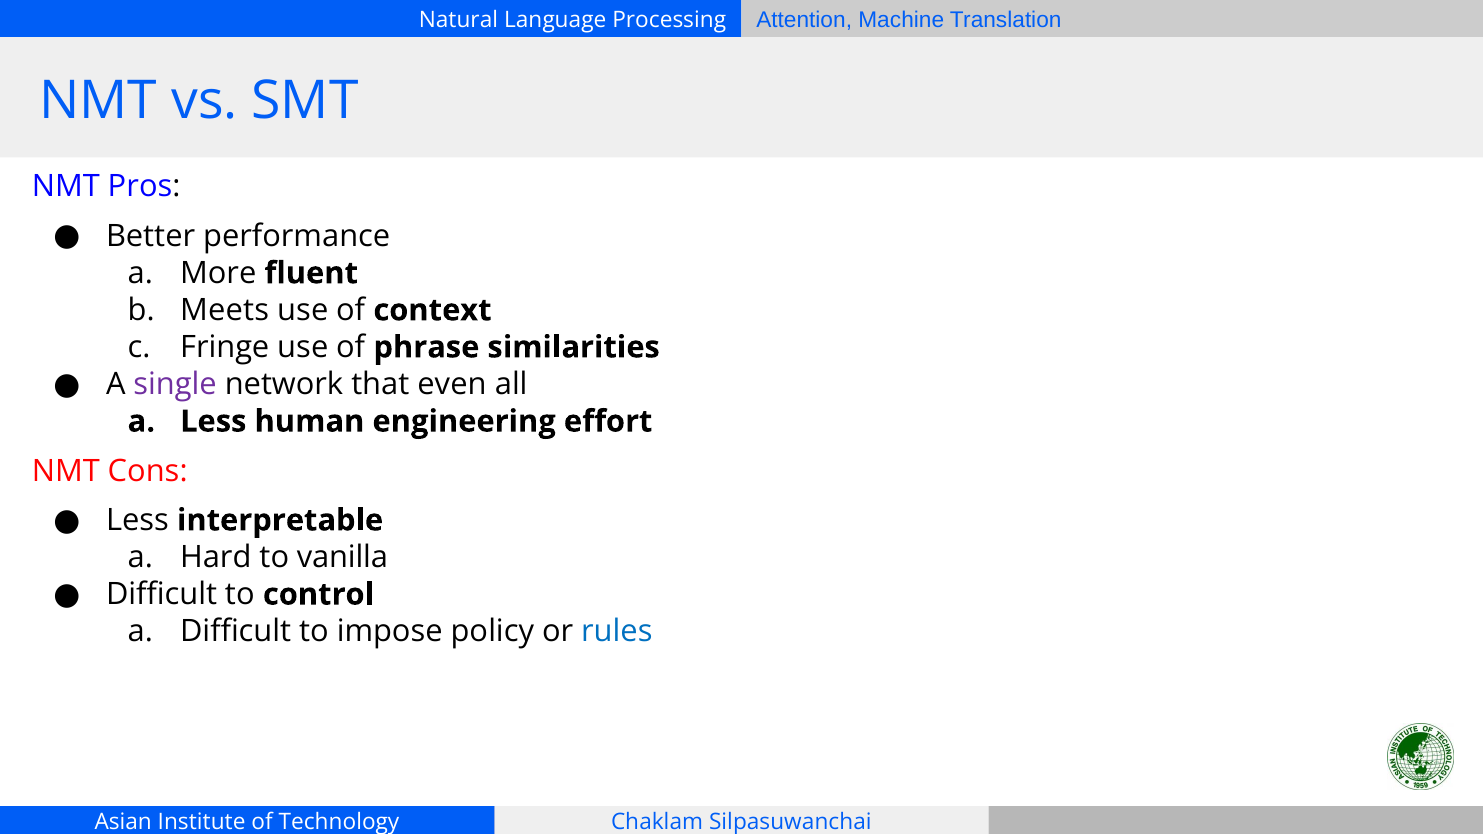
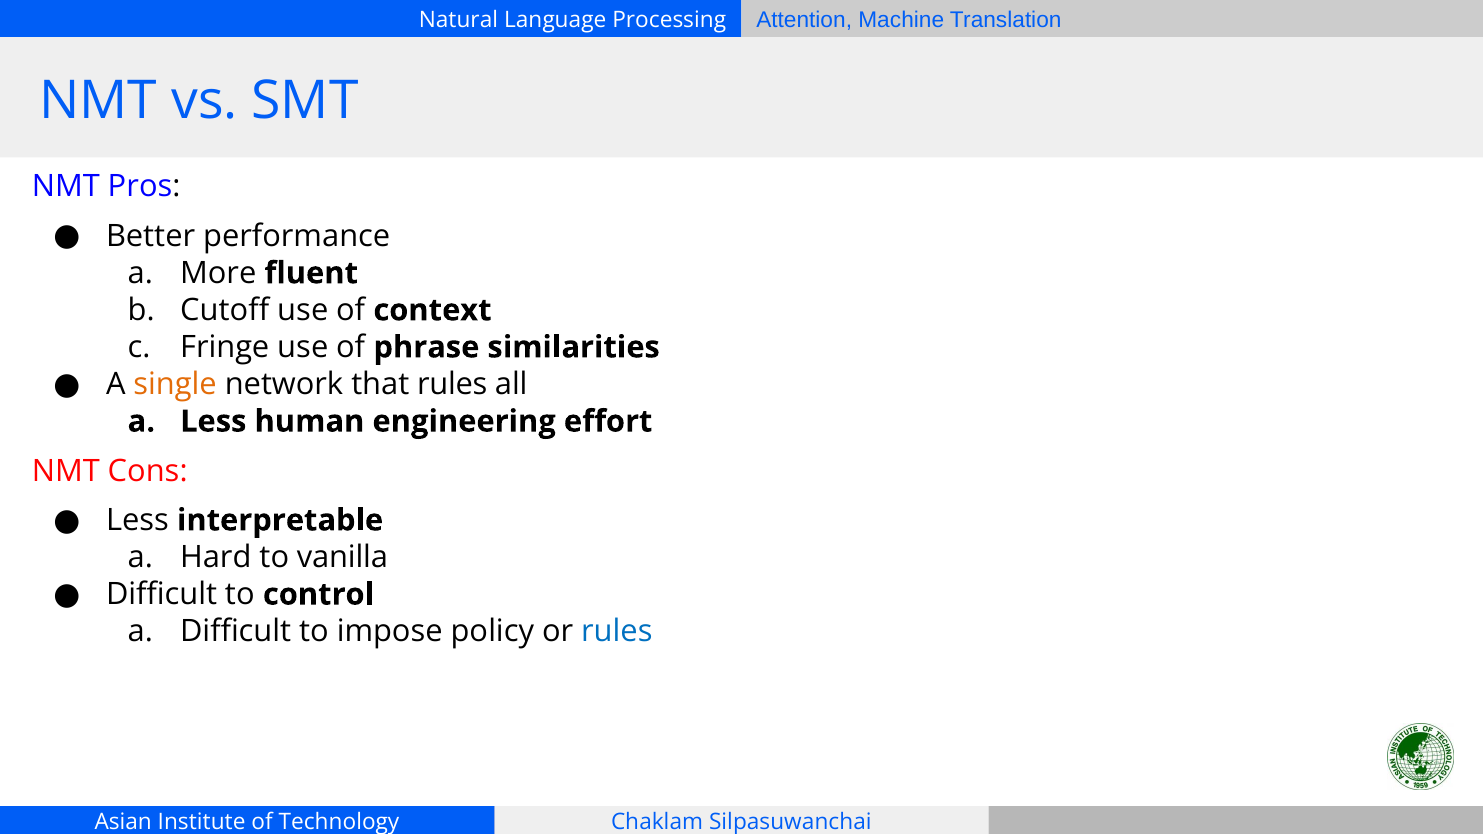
Meets: Meets -> Cutoff (225, 310)
single colour: purple -> orange (175, 384)
that even: even -> rules (452, 384)
